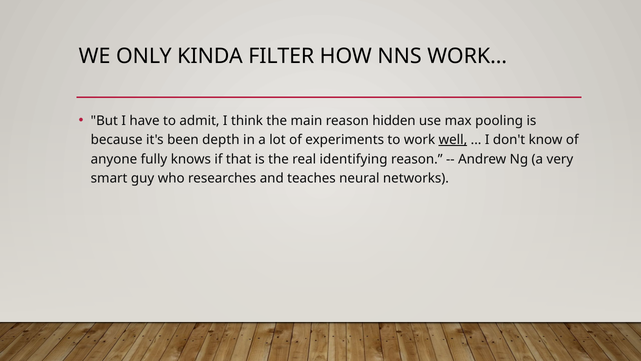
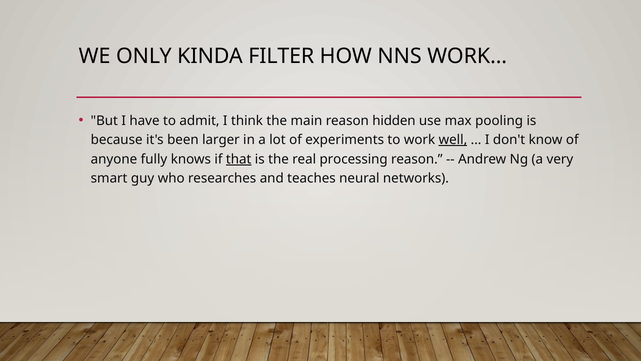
depth: depth -> larger (221, 140)
that underline: none -> present (239, 159)
identifying: identifying -> processing (354, 159)
